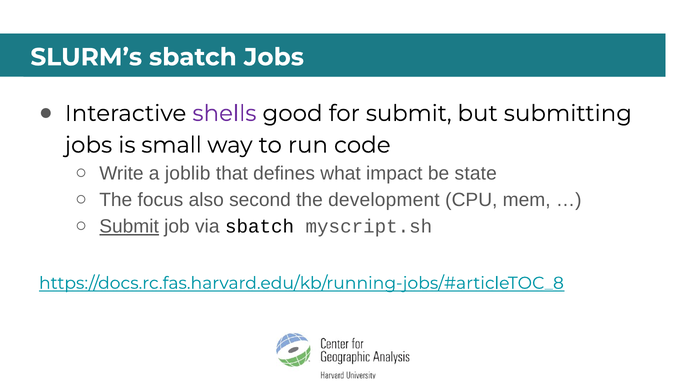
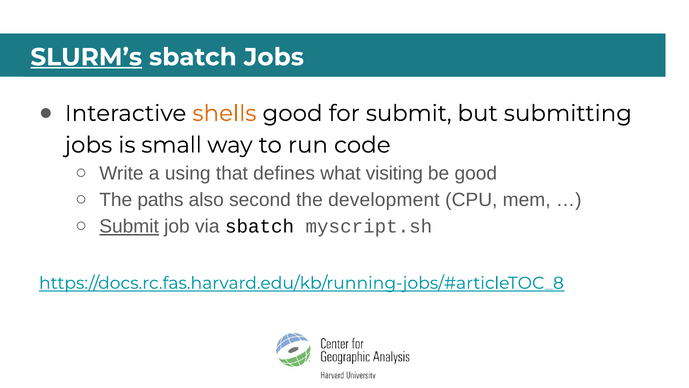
SLURM’s underline: none -> present (86, 57)
shells colour: purple -> orange (224, 113)
joblib: joblib -> using (188, 173)
impact: impact -> visiting (394, 173)
be state: state -> good (476, 173)
focus: focus -> paths (161, 200)
